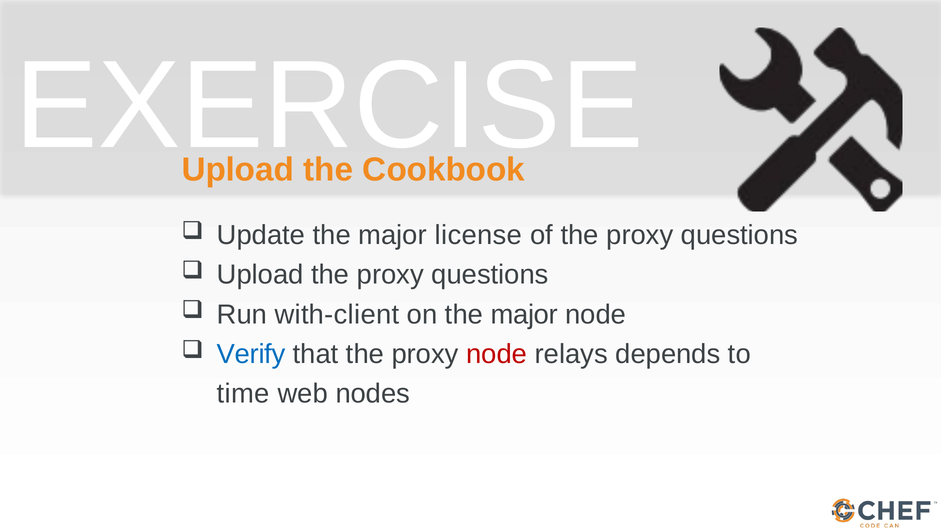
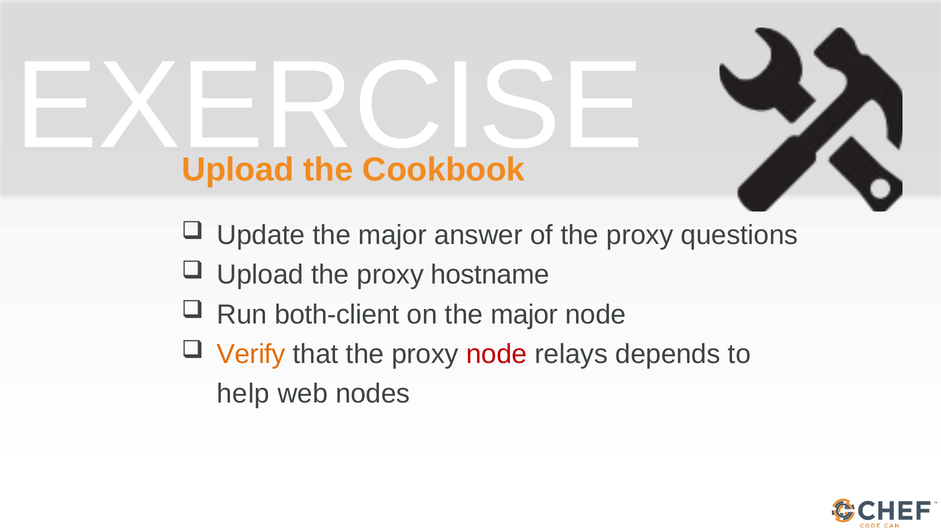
license: license -> answer (479, 235)
Upload the proxy questions: questions -> hostname (490, 275)
with-client: with-client -> both-client (337, 314)
Verify colour: blue -> orange (251, 354)
time: time -> help (243, 393)
